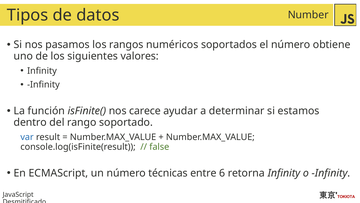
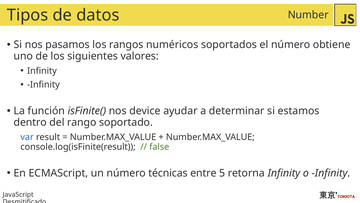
carece: carece -> device (145, 111)
6: 6 -> 5 (222, 173)
